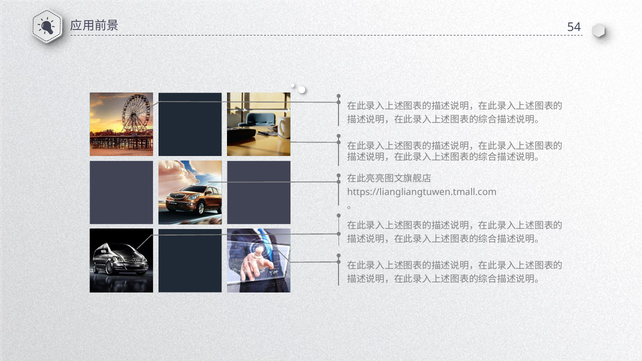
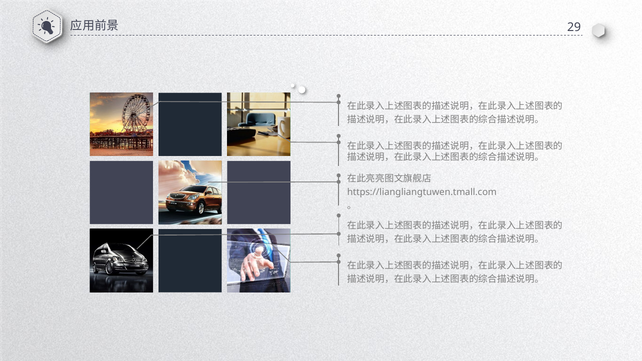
54: 54 -> 29 (574, 27)
